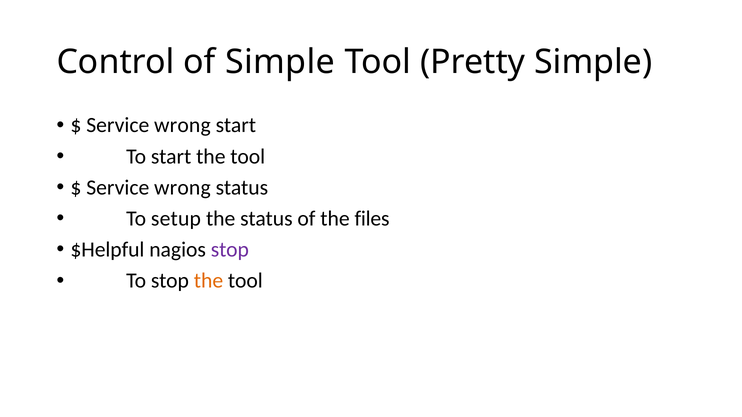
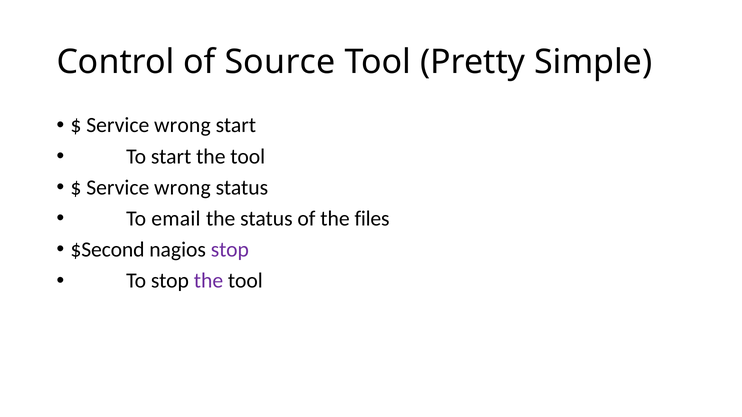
of Simple: Simple -> Source (280, 62)
setup: setup -> email (176, 219)
$Helpful: $Helpful -> $Second (107, 250)
the colour: orange -> purple (208, 281)
